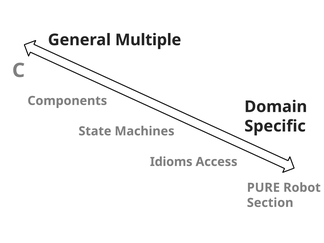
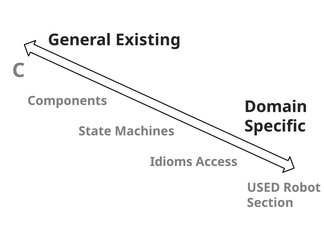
Multiple: Multiple -> Existing (148, 40)
PURE: PURE -> USED (263, 188)
